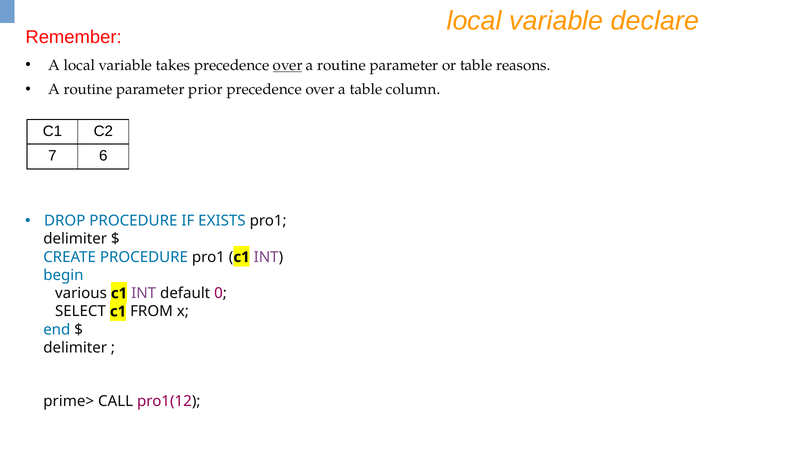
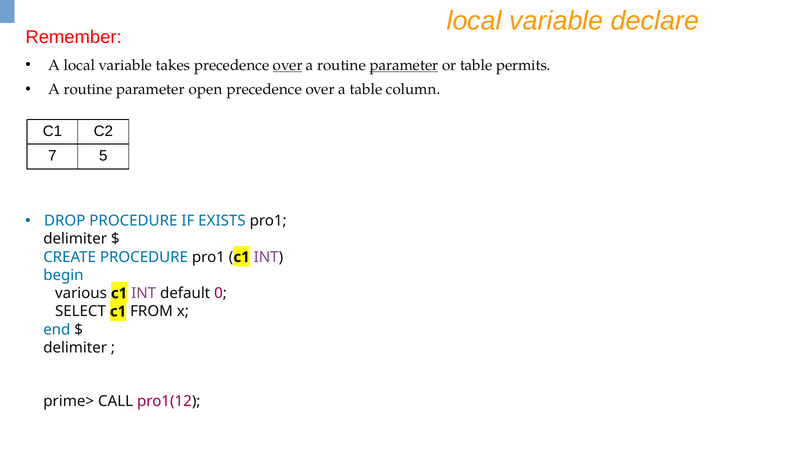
parameter underline: none -> present (404, 65)
reasons: reasons -> permits (523, 65)
prior: prior -> open (206, 89)
6: 6 -> 5 (103, 156)
